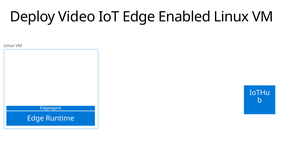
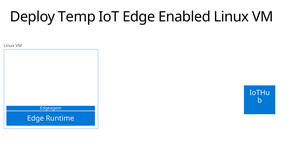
Video: Video -> Temp (77, 17)
